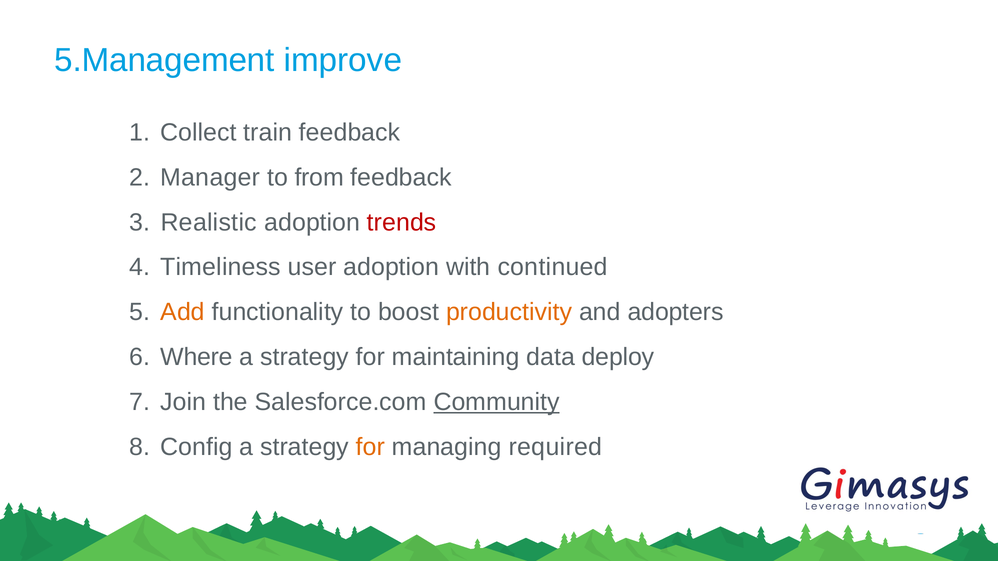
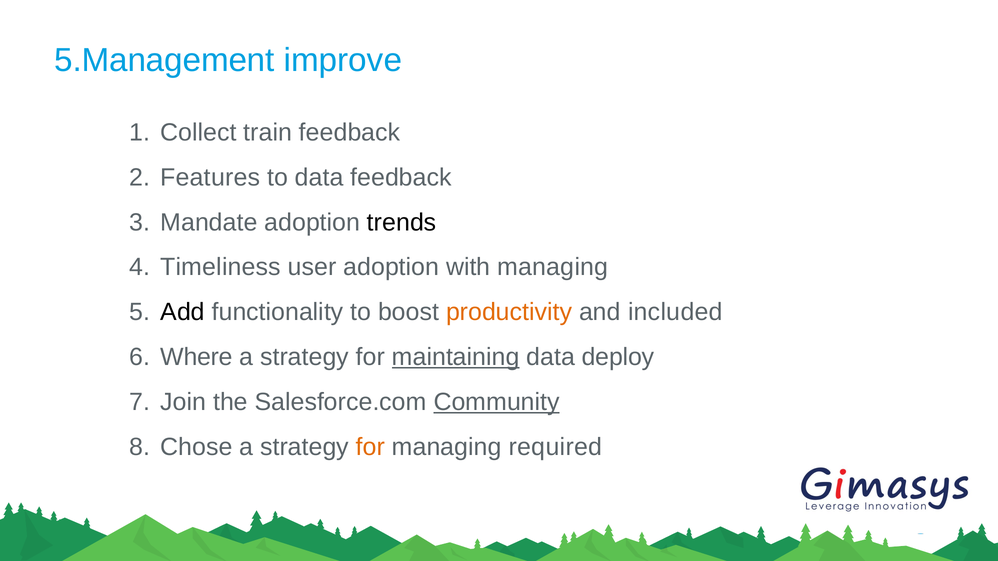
Manager: Manager -> Features (210, 178)
to from: from -> data (319, 178)
Realistic: Realistic -> Mandate (209, 223)
trends colour: red -> black (402, 223)
with continued: continued -> managing (553, 268)
Add colour: orange -> black (183, 312)
adopters: adopters -> included (675, 312)
maintaining underline: none -> present (456, 357)
Config: Config -> Chose (196, 447)
